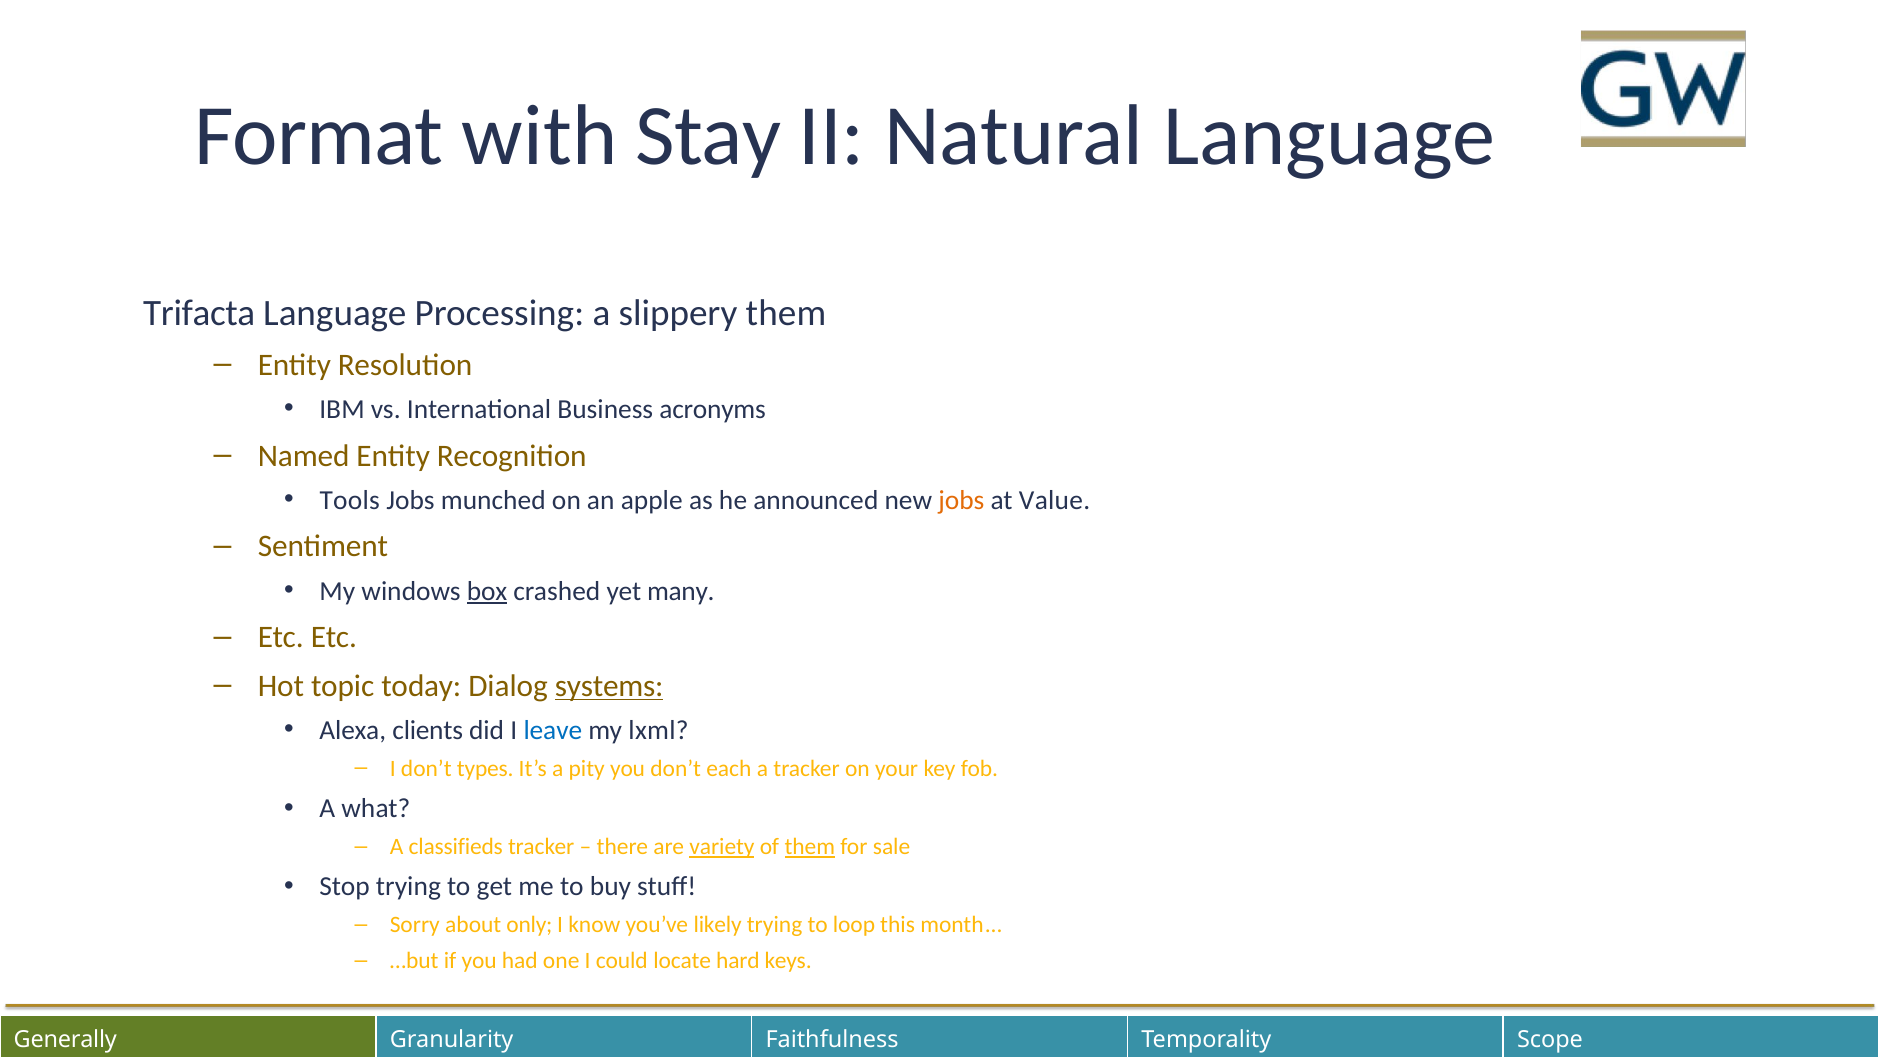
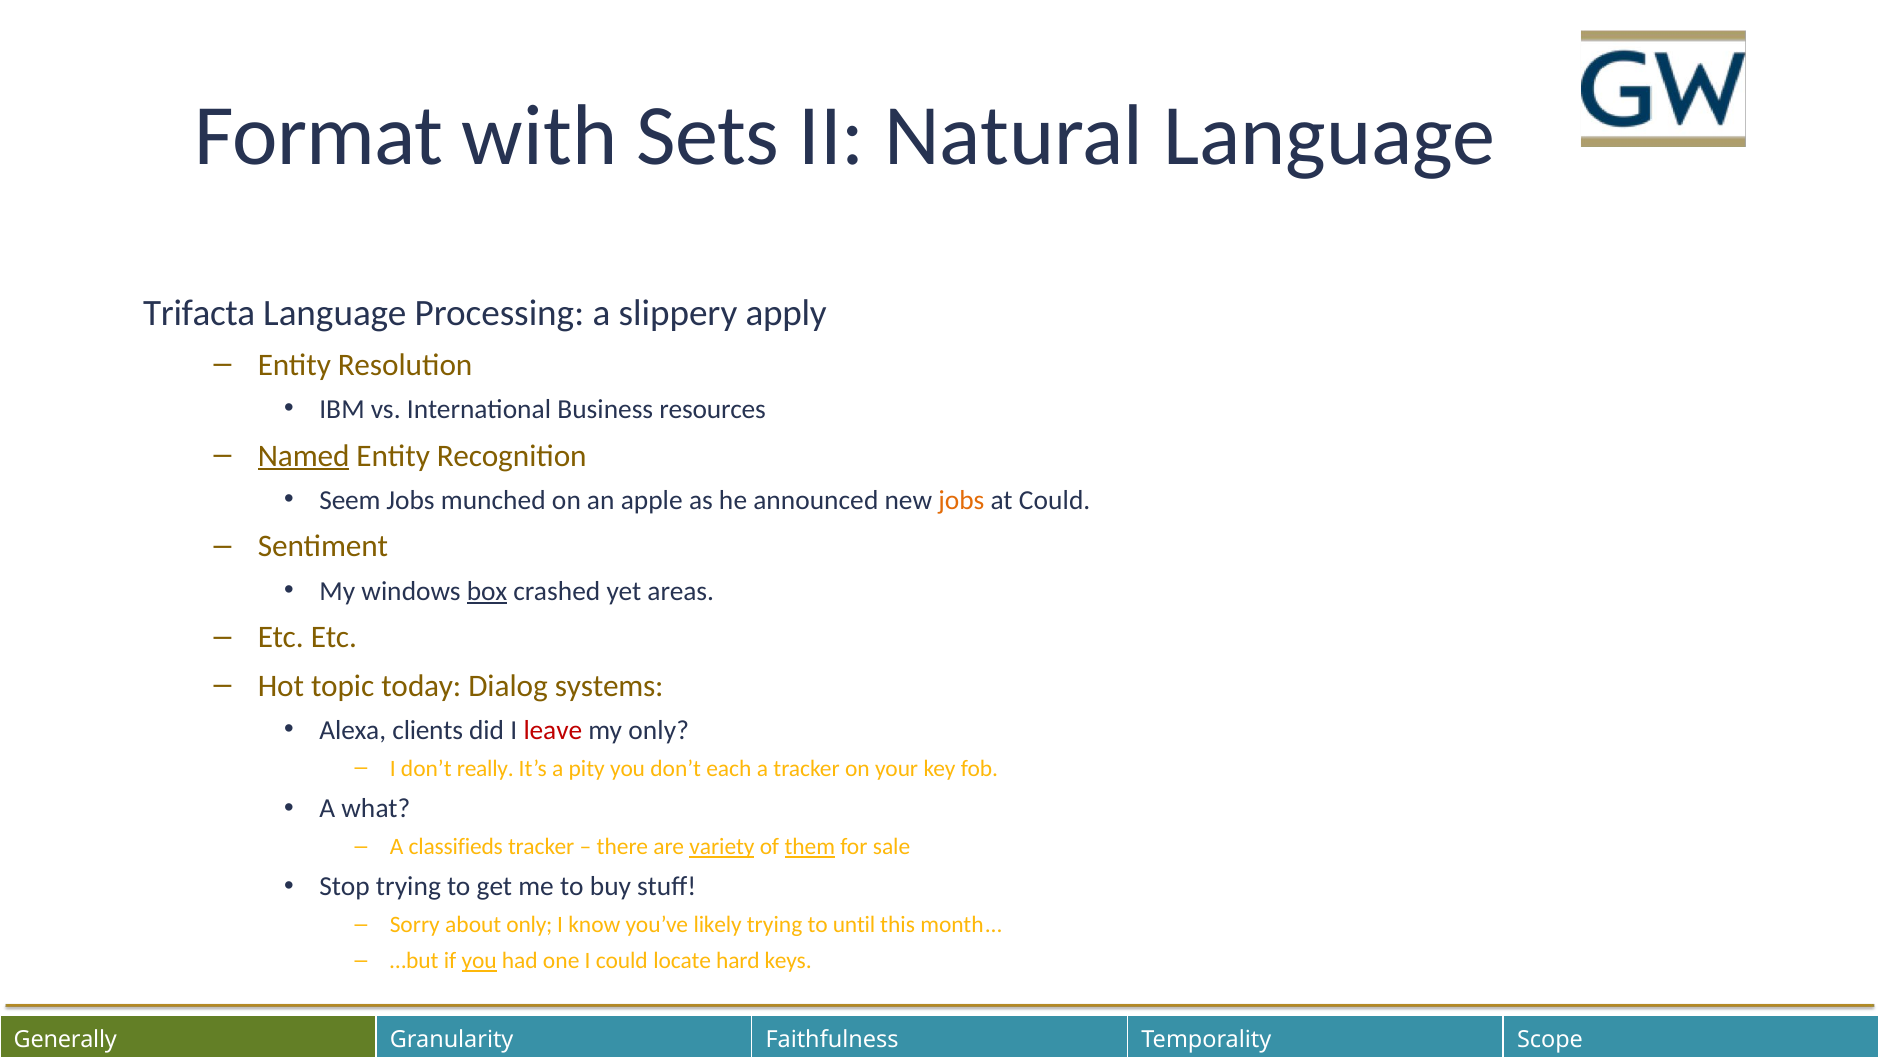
Stay: Stay -> Sets (708, 136)
slippery them: them -> apply (786, 313)
acronyms: acronyms -> resources (713, 409)
Named underline: none -> present (304, 456)
Tools: Tools -> Seem (350, 500)
at Value: Value -> Could (1055, 500)
many: many -> areas (681, 591)
systems underline: present -> none (609, 686)
leave colour: blue -> red (553, 730)
my lxml: lxml -> only (659, 730)
types: types -> really (485, 768)
loop: loop -> until (854, 925)
you underline: none -> present (479, 961)
